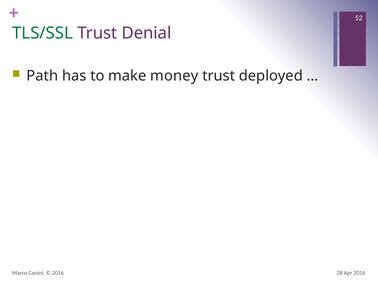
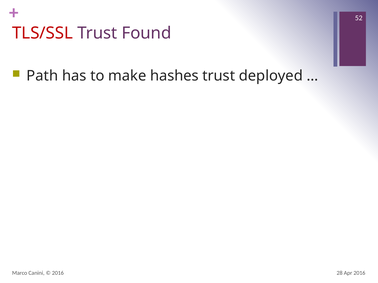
TLS/SSL colour: green -> red (43, 33)
Denial: Denial -> Found (147, 33)
money: money -> hashes (174, 76)
